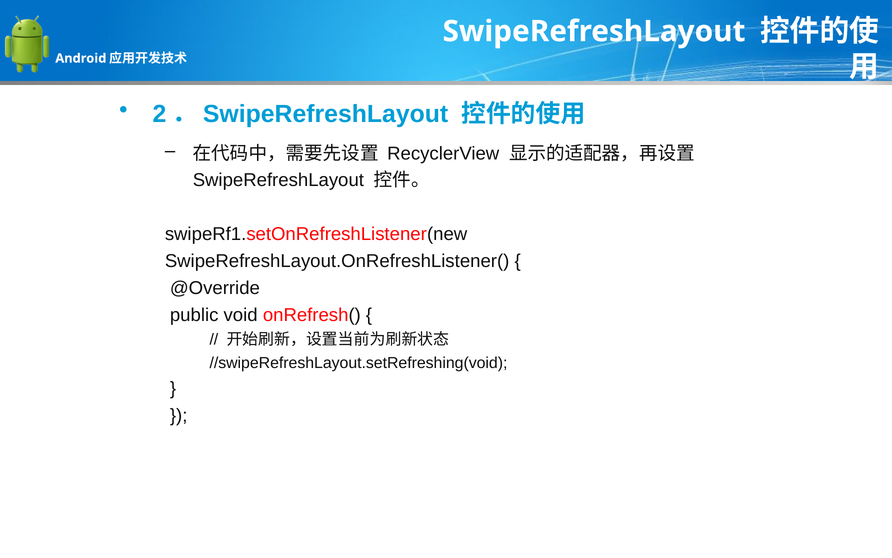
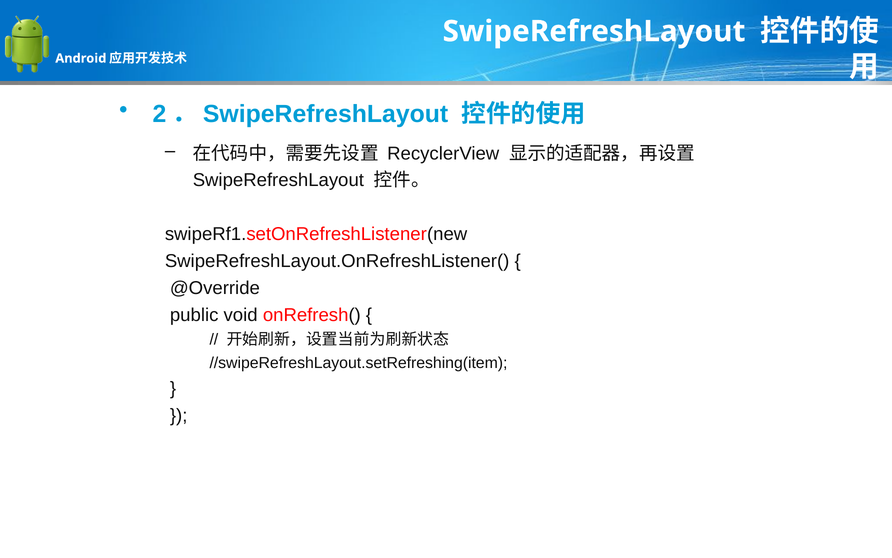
//swipeRefreshLayout.setRefreshing(void: //swipeRefreshLayout.setRefreshing(void -> //swipeRefreshLayout.setRefreshing(item (358, 363)
